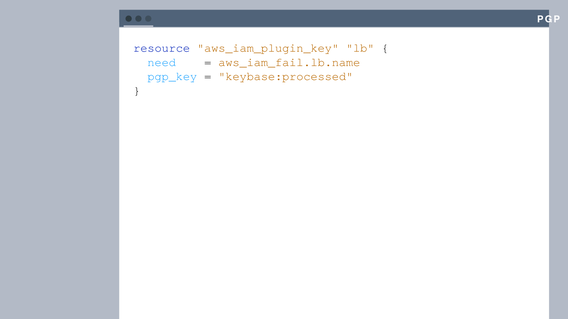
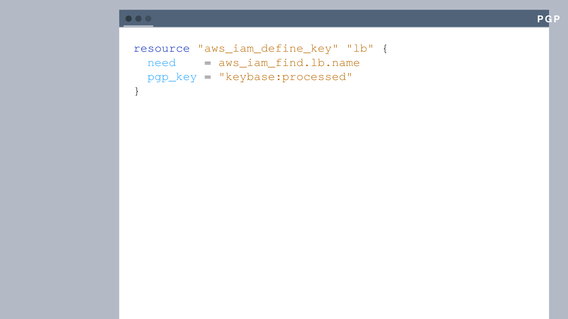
aws_iam_plugin_key: aws_iam_plugin_key -> aws_iam_define_key (268, 48)
aws_iam_fail.lb.name: aws_iam_fail.lb.name -> aws_iam_find.lb.name (289, 62)
